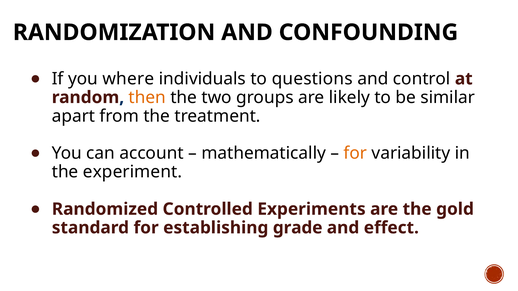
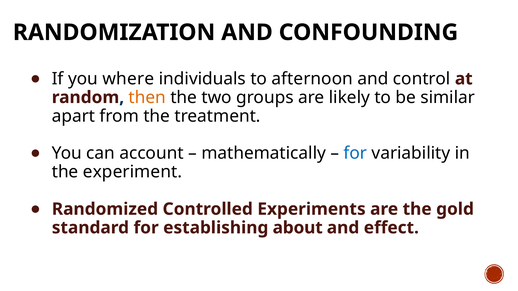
questions: questions -> afternoon (312, 79)
for colour: orange -> blue (355, 153)
grade: grade -> about (298, 228)
